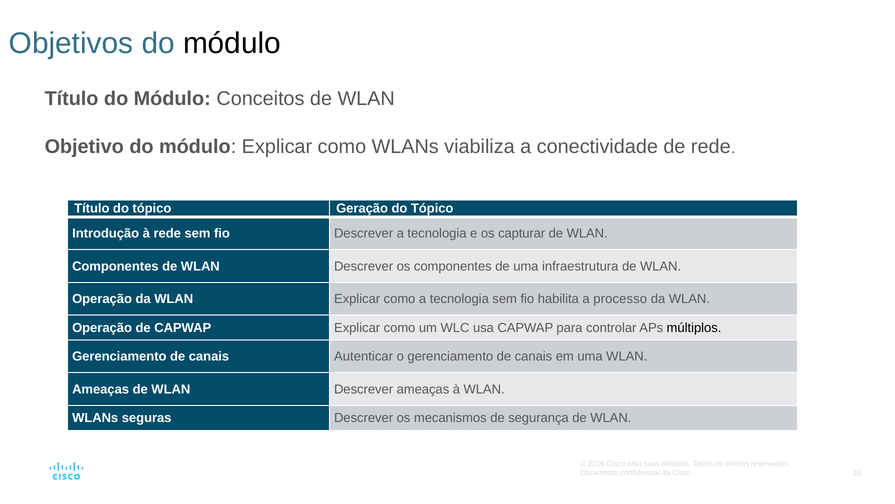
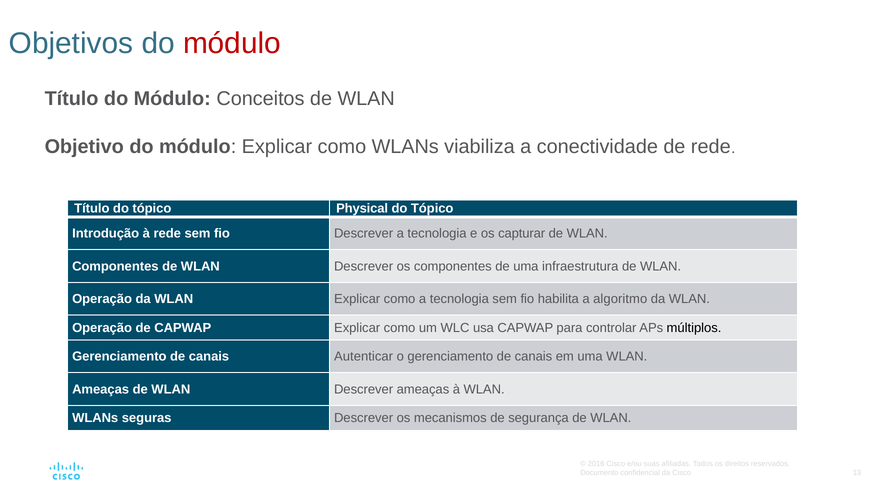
módulo colour: black -> red (232, 43)
Geração: Geração -> Physical (362, 208)
processo: processo -> algoritmo (620, 299)
